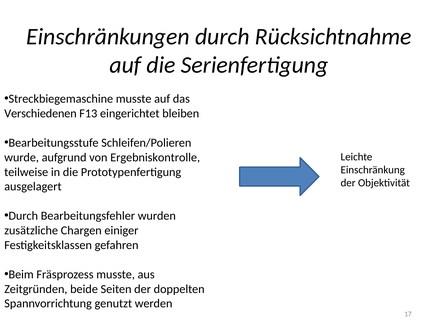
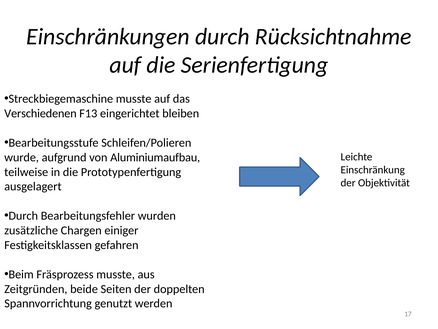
Ergebniskontrolle: Ergebniskontrolle -> Aluminiumaufbau (155, 157)
